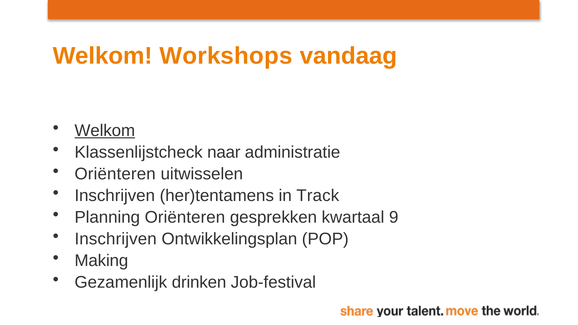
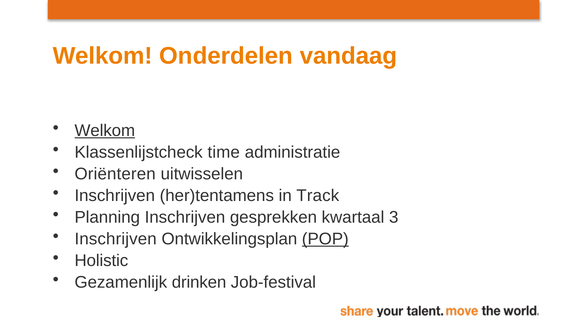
Workshops: Workshops -> Onderdelen (226, 56)
naar: naar -> time (224, 152)
Planning Oriënteren: Oriënteren -> Inschrijven (185, 217)
9: 9 -> 3 (394, 217)
POP underline: none -> present (325, 239)
Making: Making -> Holistic (101, 261)
